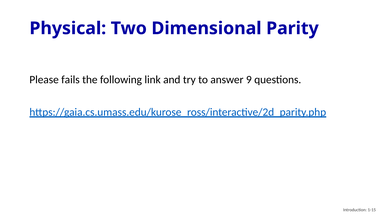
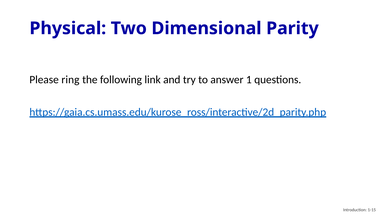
fails: fails -> ring (70, 80)
9: 9 -> 1 (249, 80)
